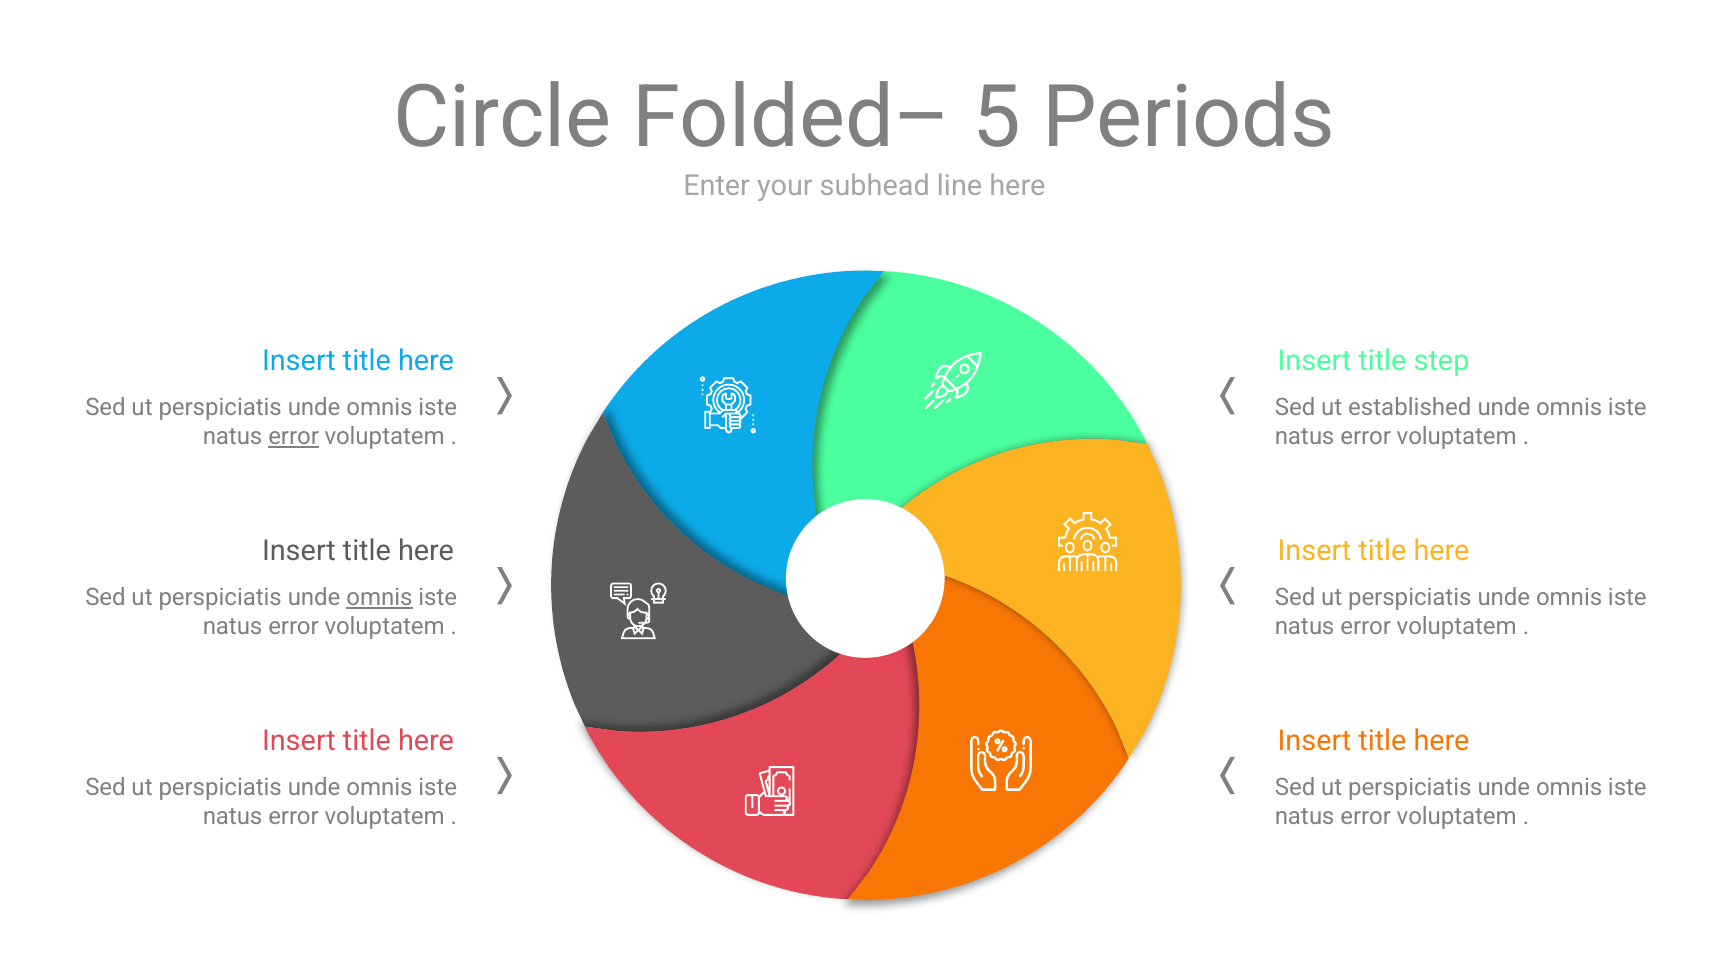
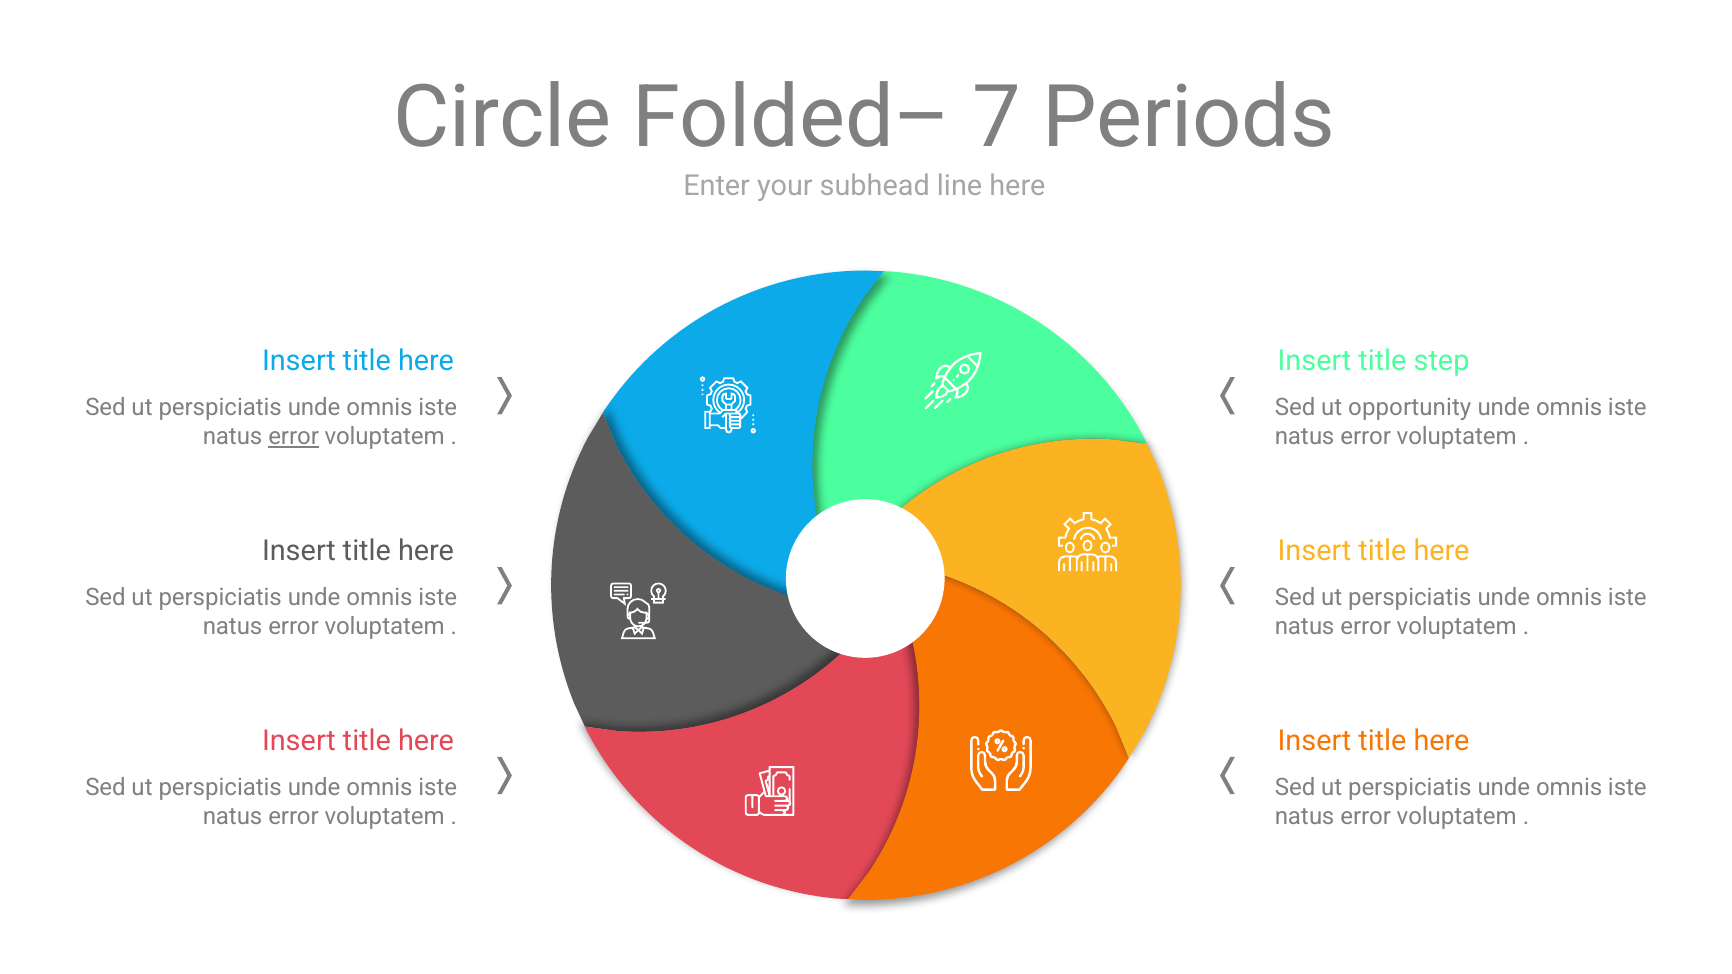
5: 5 -> 7 (996, 118)
established: established -> opportunity (1410, 408)
omnis underline: present -> none (380, 598)
